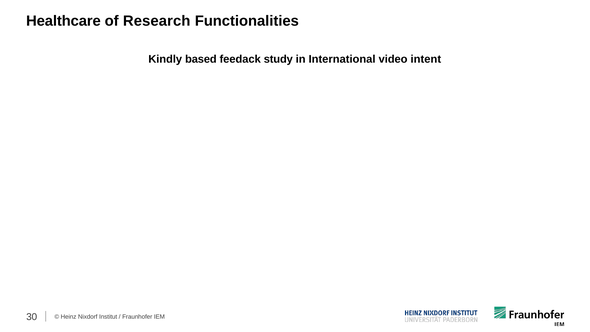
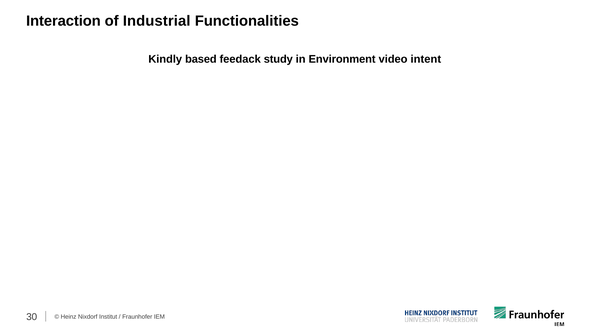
Healthcare: Healthcare -> Interaction (63, 21)
Research: Research -> Industrial (157, 21)
International: International -> Environment (342, 59)
